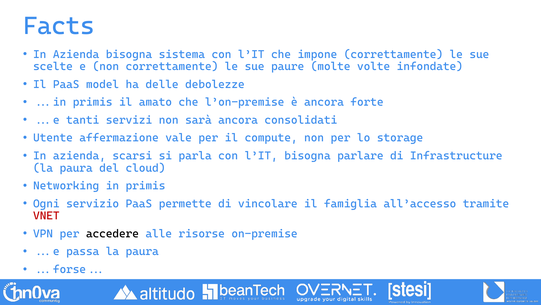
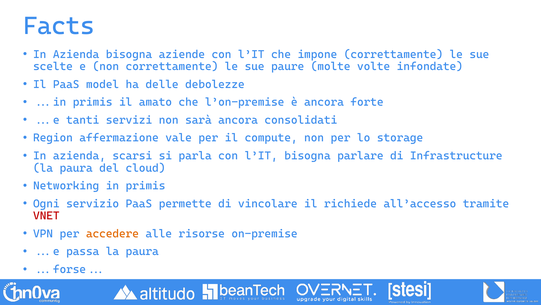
sistema: sistema -> aziende (182, 54)
Utente: Utente -> Region (53, 138)
famiglia: famiglia -> richiede (350, 203)
accedere colour: black -> orange (112, 233)
